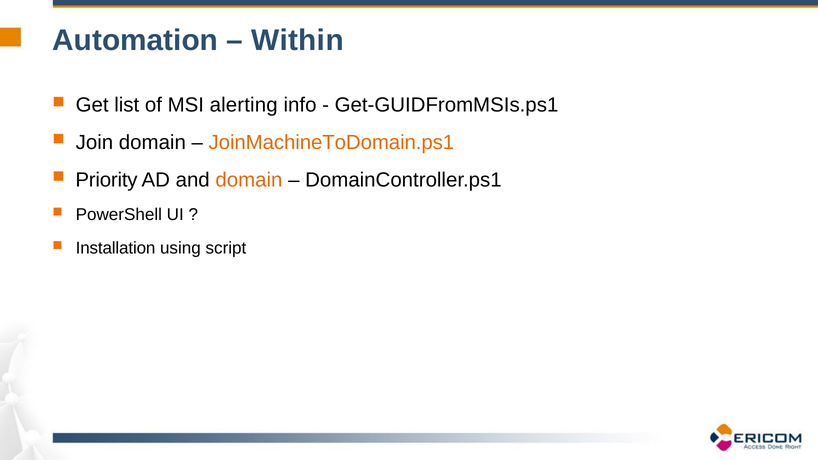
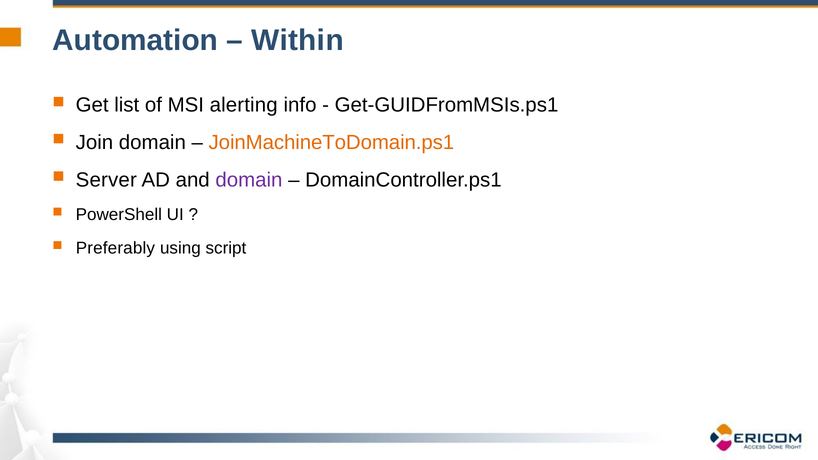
Priority: Priority -> Server (106, 180)
domain colour: orange -> purple (249, 180)
Installation: Installation -> Preferably (115, 248)
